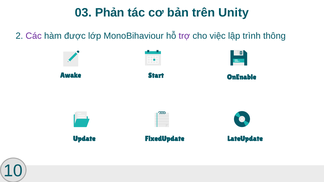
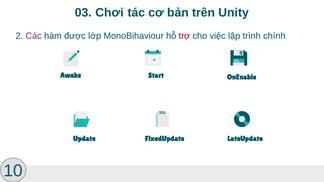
Phản: Phản -> Chơi (110, 13)
trợ colour: purple -> red (184, 36)
thông: thông -> chính (274, 36)
